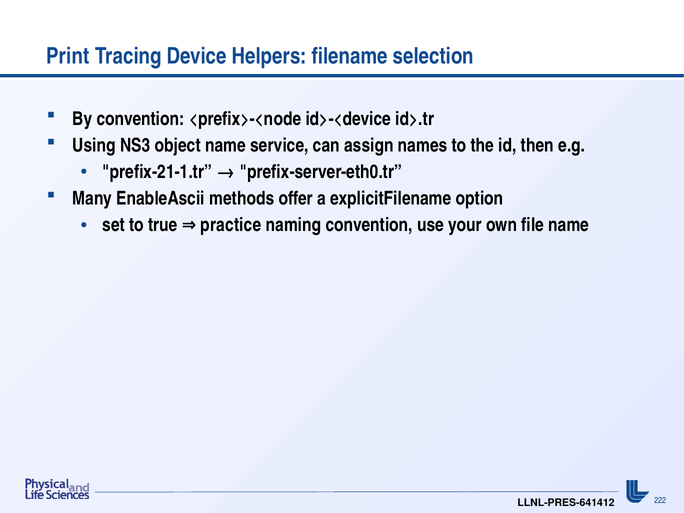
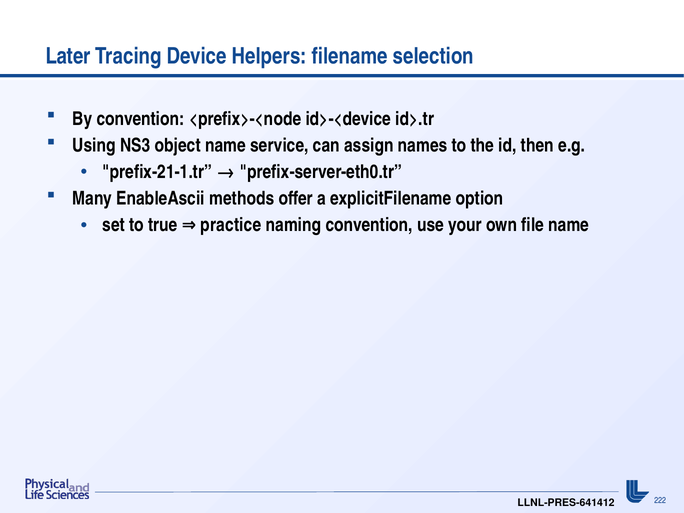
Print: Print -> Later (68, 56)
